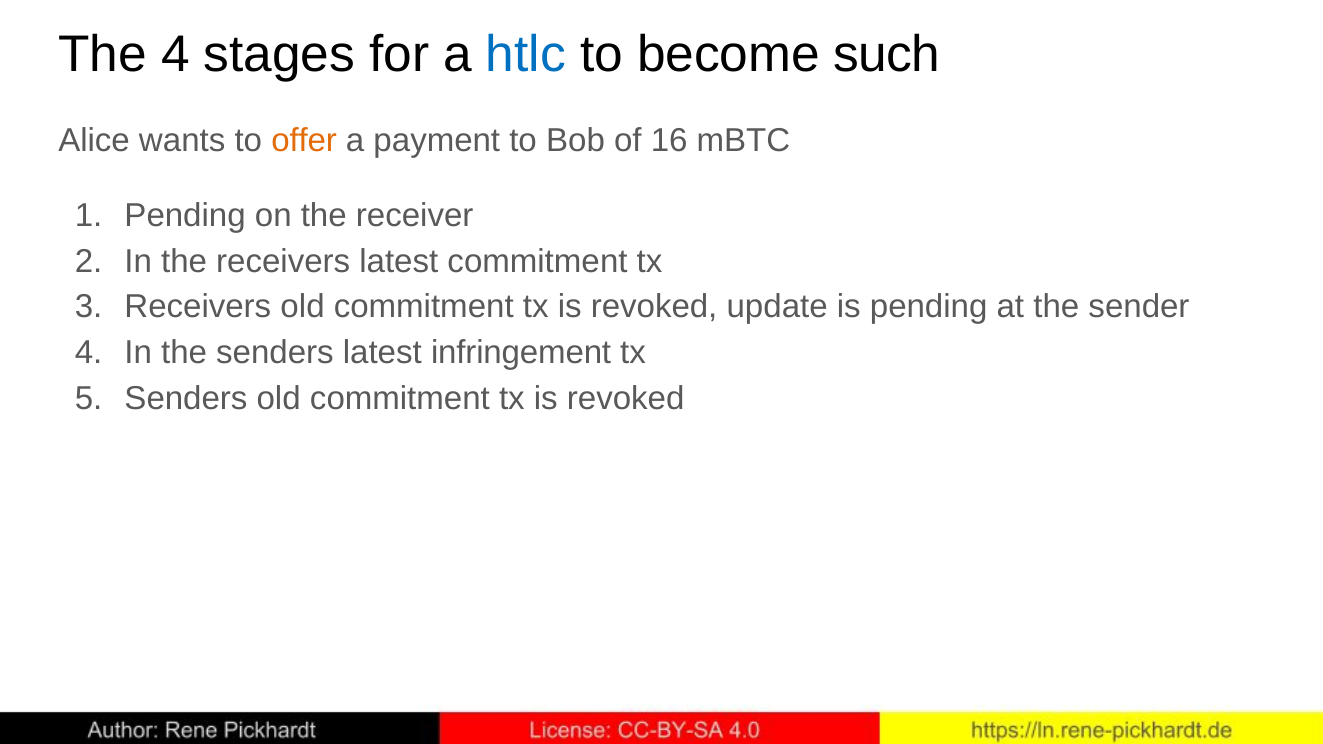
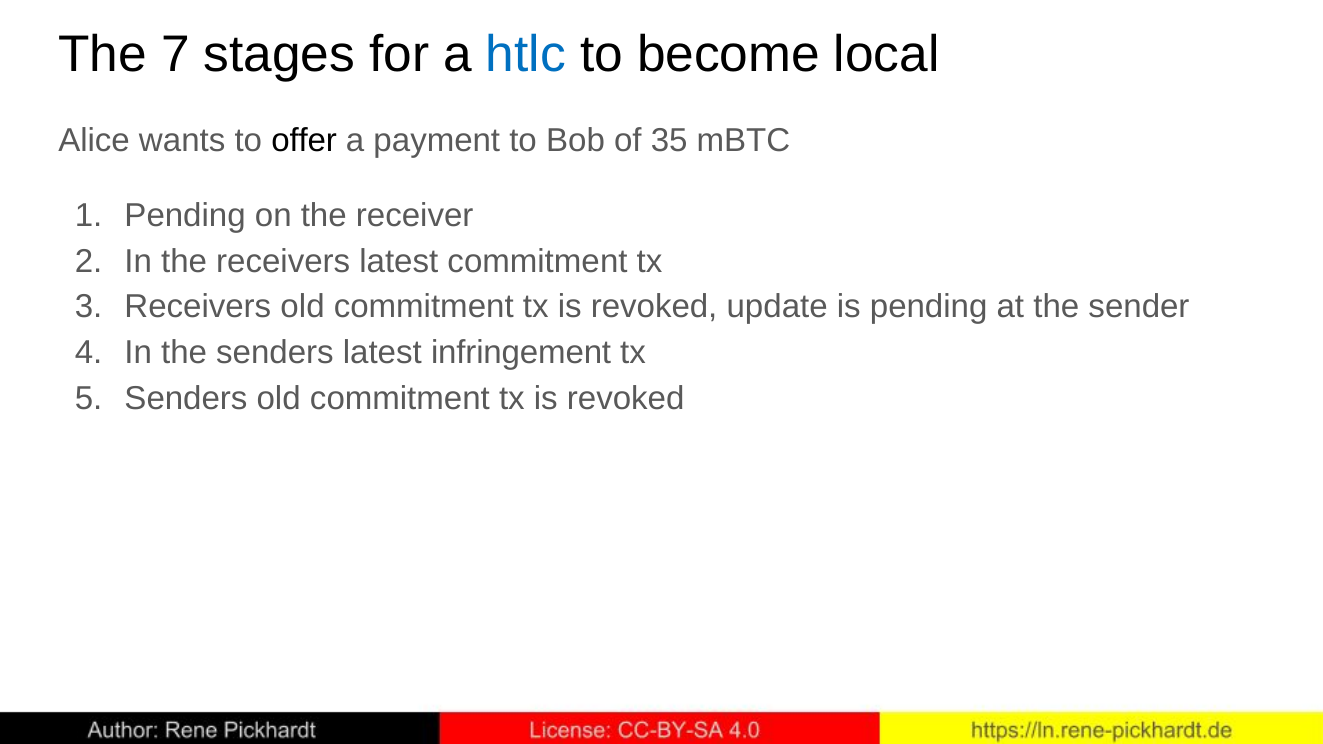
The 4: 4 -> 7 (175, 54)
such: such -> local (887, 54)
offer colour: orange -> black (304, 141)
16: 16 -> 35 (669, 141)
